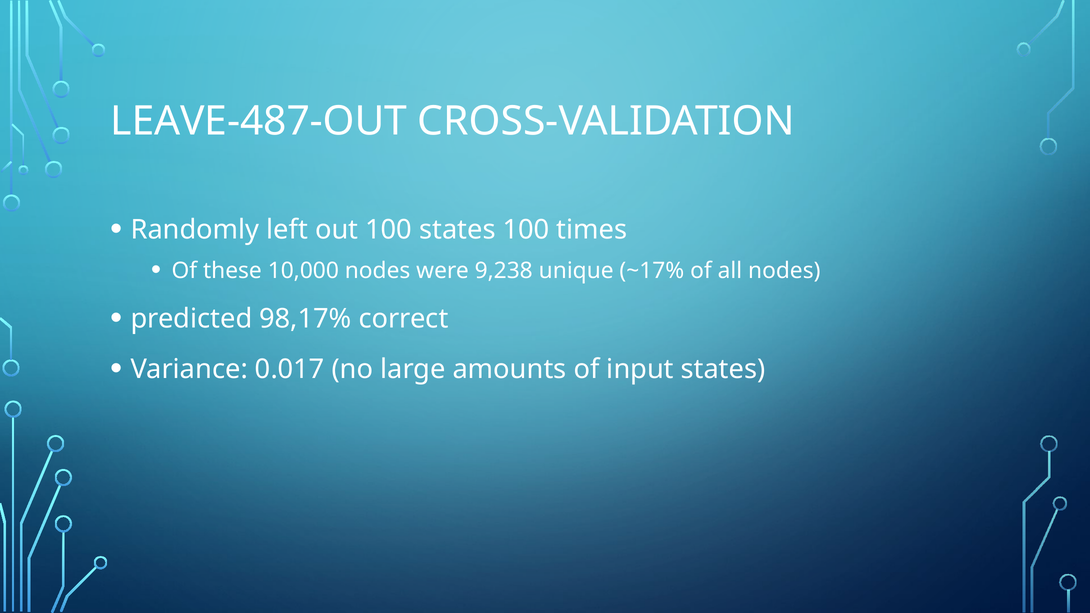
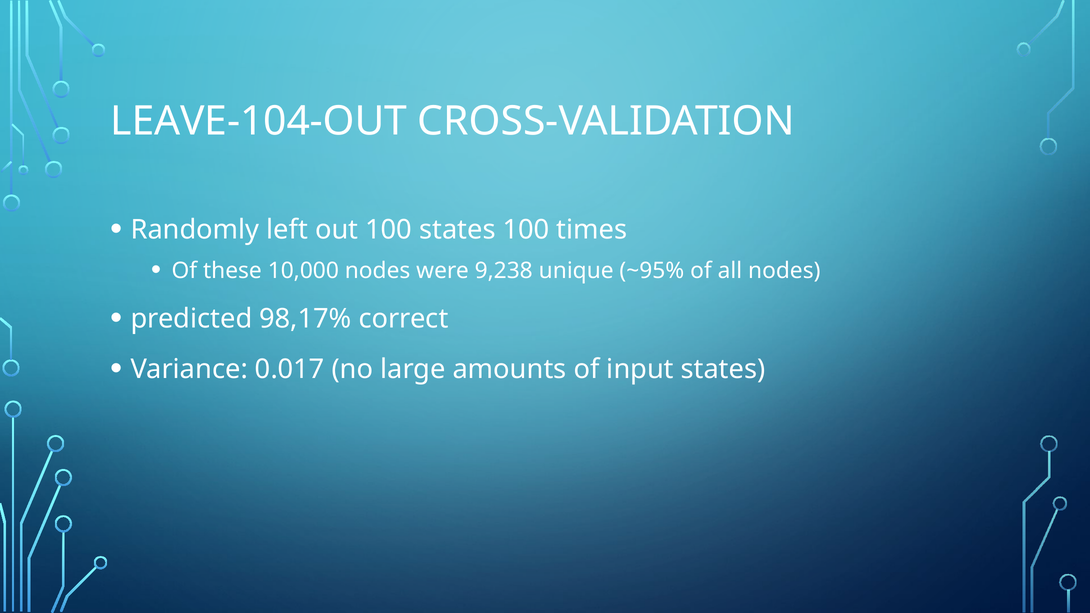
LEAVE-487-OUT: LEAVE-487-OUT -> LEAVE-104-OUT (259, 121)
~17%: ~17% -> ~95% (652, 271)
